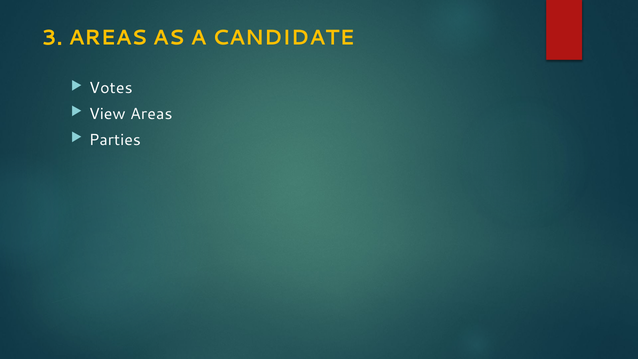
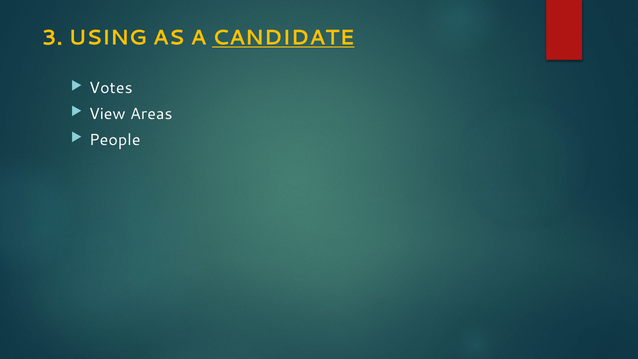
3 AREAS: AREAS -> USING (108, 38)
CANDIDATE underline: none -> present (283, 38)
Parties: Parties -> People (115, 140)
